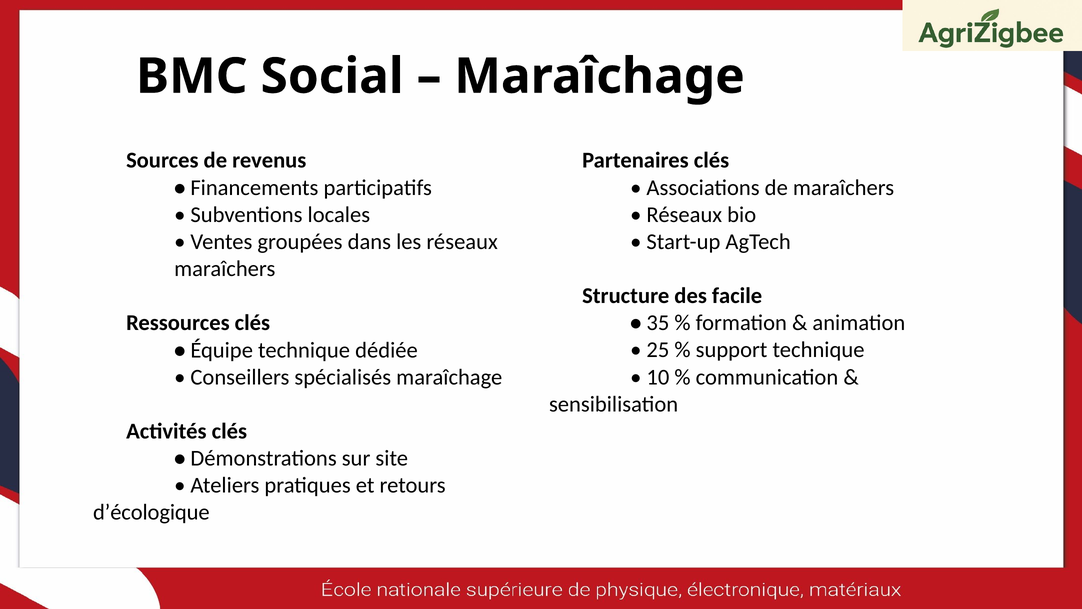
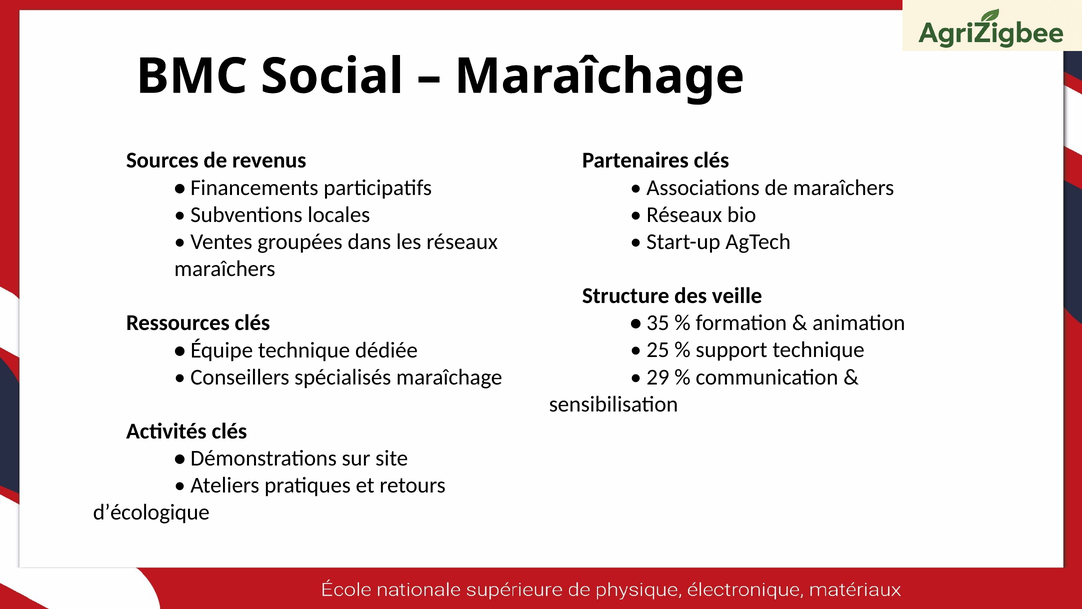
facile: facile -> veille (737, 296)
10: 10 -> 29 (658, 377)
